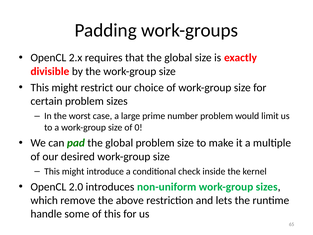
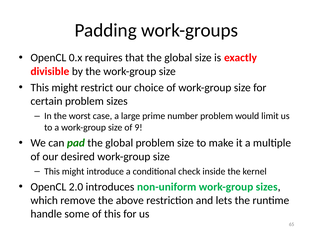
2.x: 2.x -> 0.x (76, 58)
0: 0 -> 9 (138, 127)
